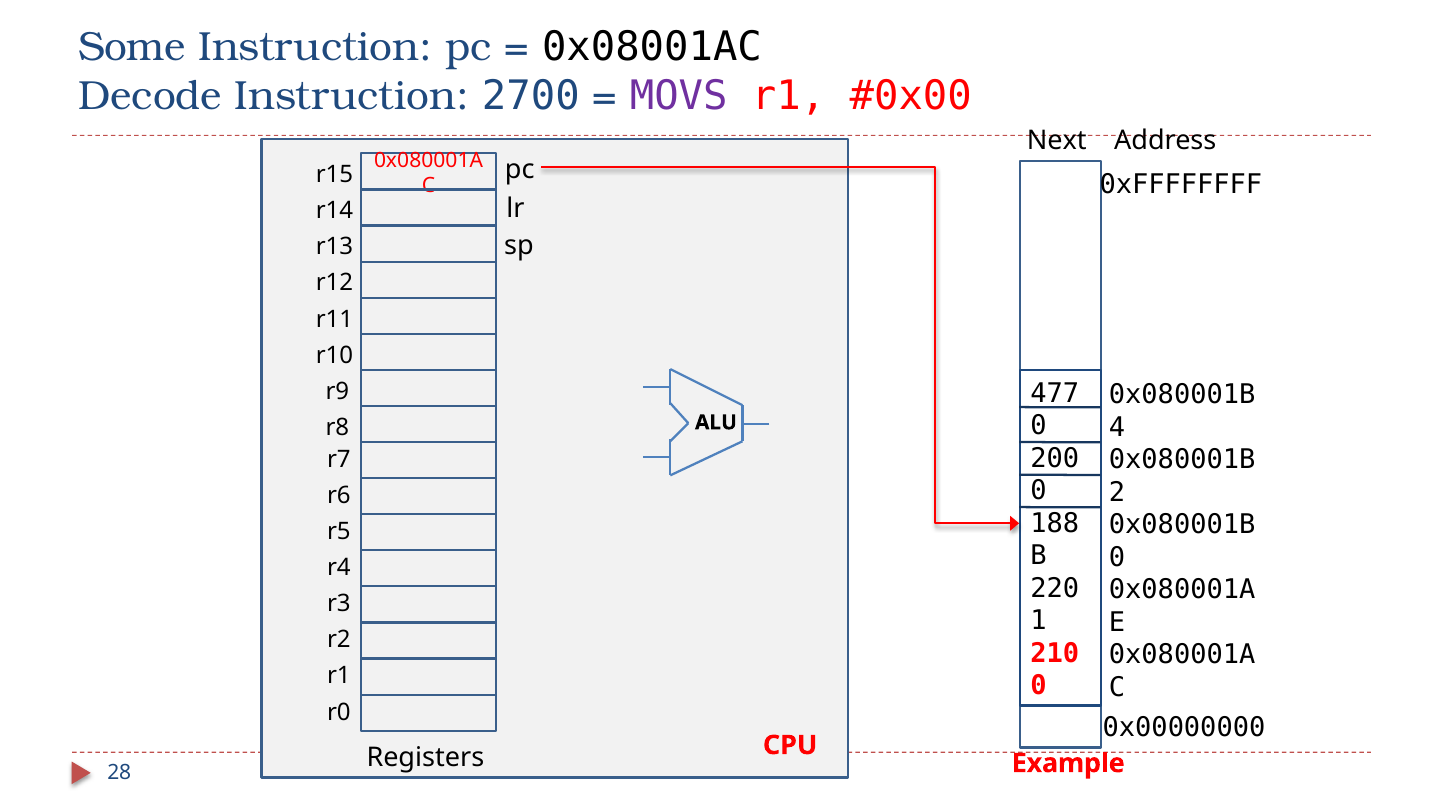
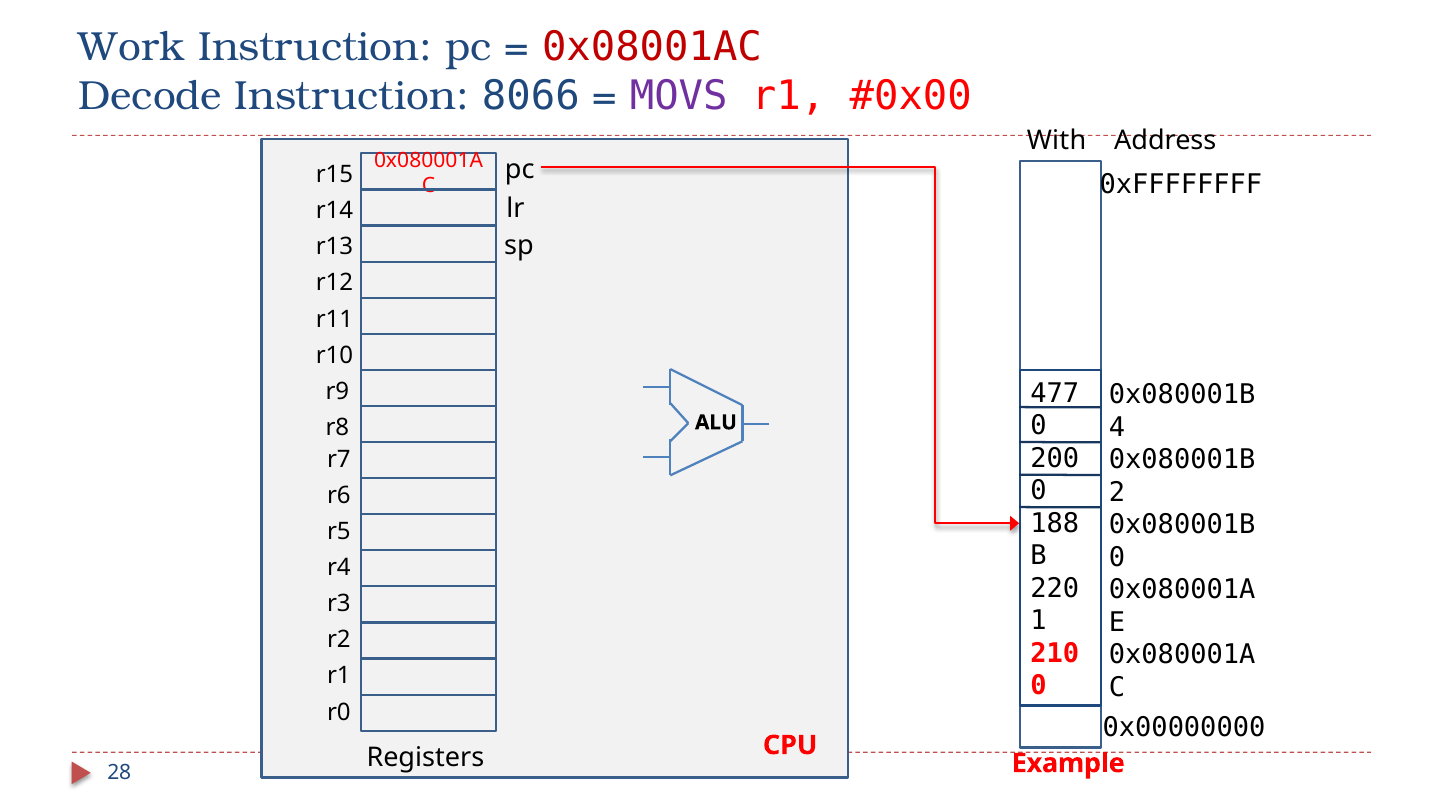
Some: Some -> Work (132, 47)
0x08001AC colour: black -> red (652, 47)
2700: 2700 -> 8066 (531, 96)
Next: Next -> With (1057, 141)
